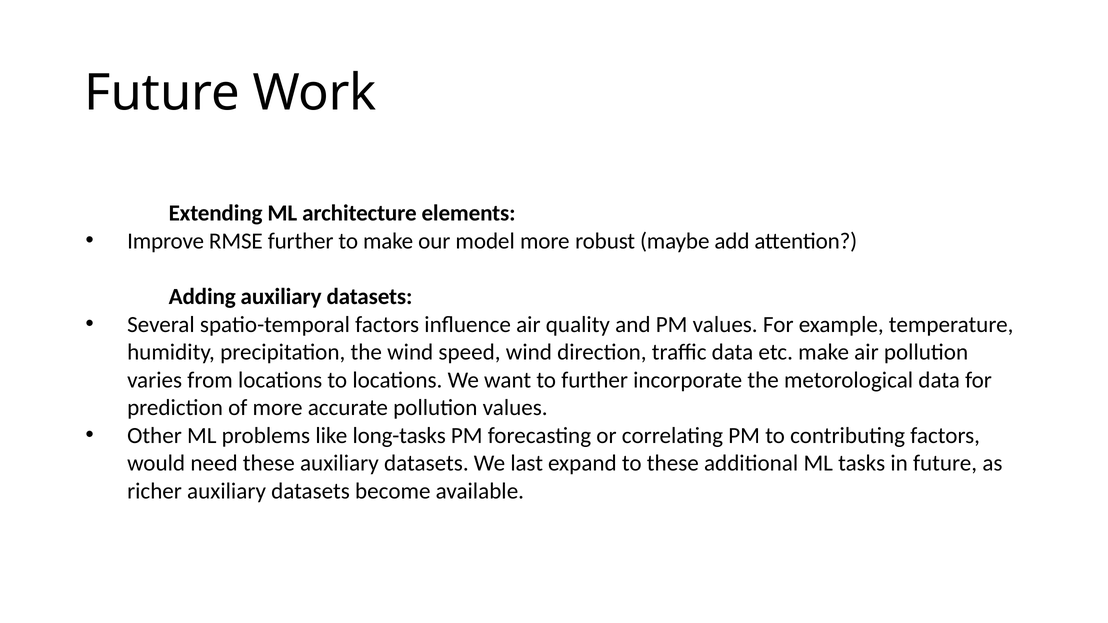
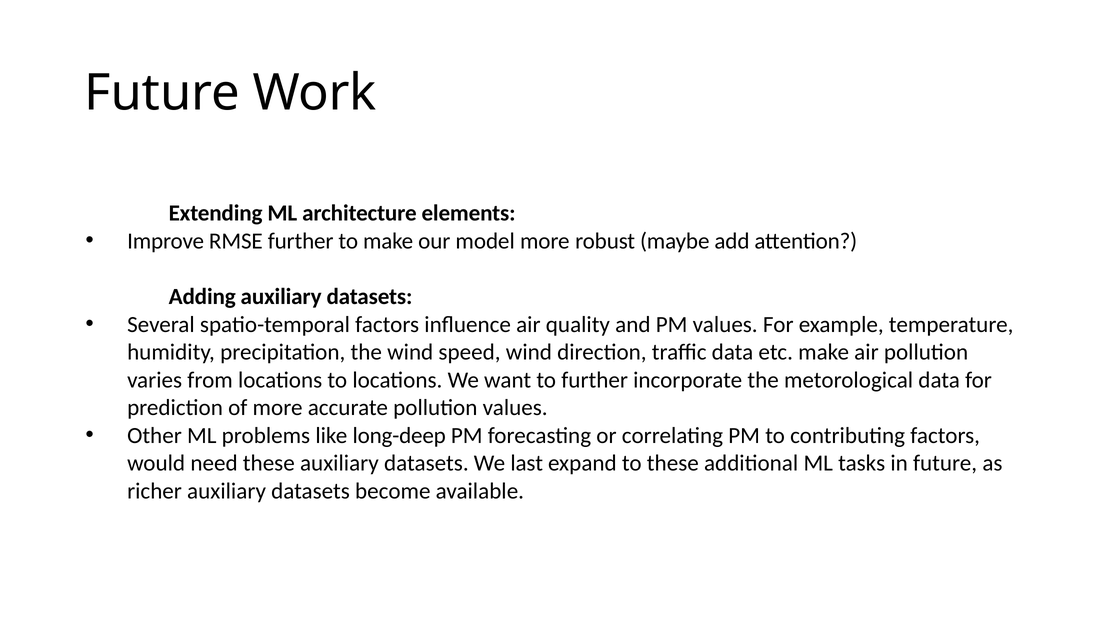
long-tasks: long-tasks -> long-deep (399, 436)
